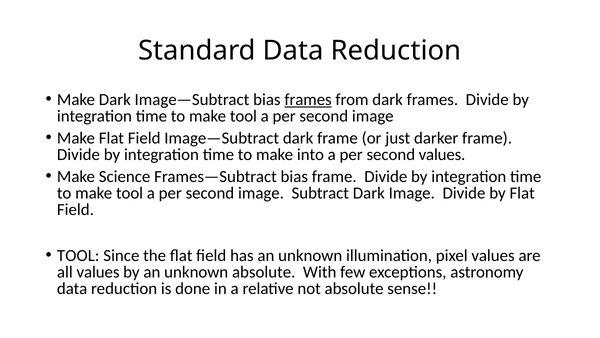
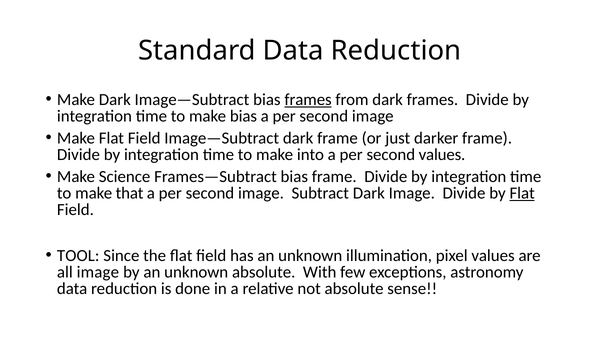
tool: tool -> bias (243, 116)
tool: tool -> that (130, 193)
Flat underline: none -> present (522, 193)
all values: values -> image (98, 272)
